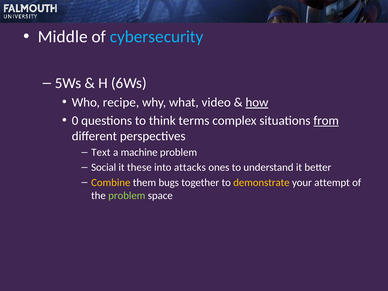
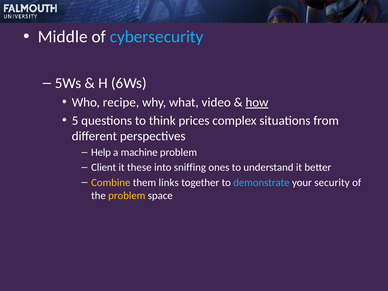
0: 0 -> 5 (75, 121)
terms: terms -> prices (194, 121)
from underline: present -> none (326, 121)
Text: Text -> Help (101, 152)
Social: Social -> Client (104, 167)
attacks: attacks -> sniffing (190, 167)
bugs: bugs -> links (169, 183)
demonstrate colour: yellow -> light blue (261, 183)
attempt: attempt -> security (332, 183)
problem colour: light green -> yellow (127, 195)
